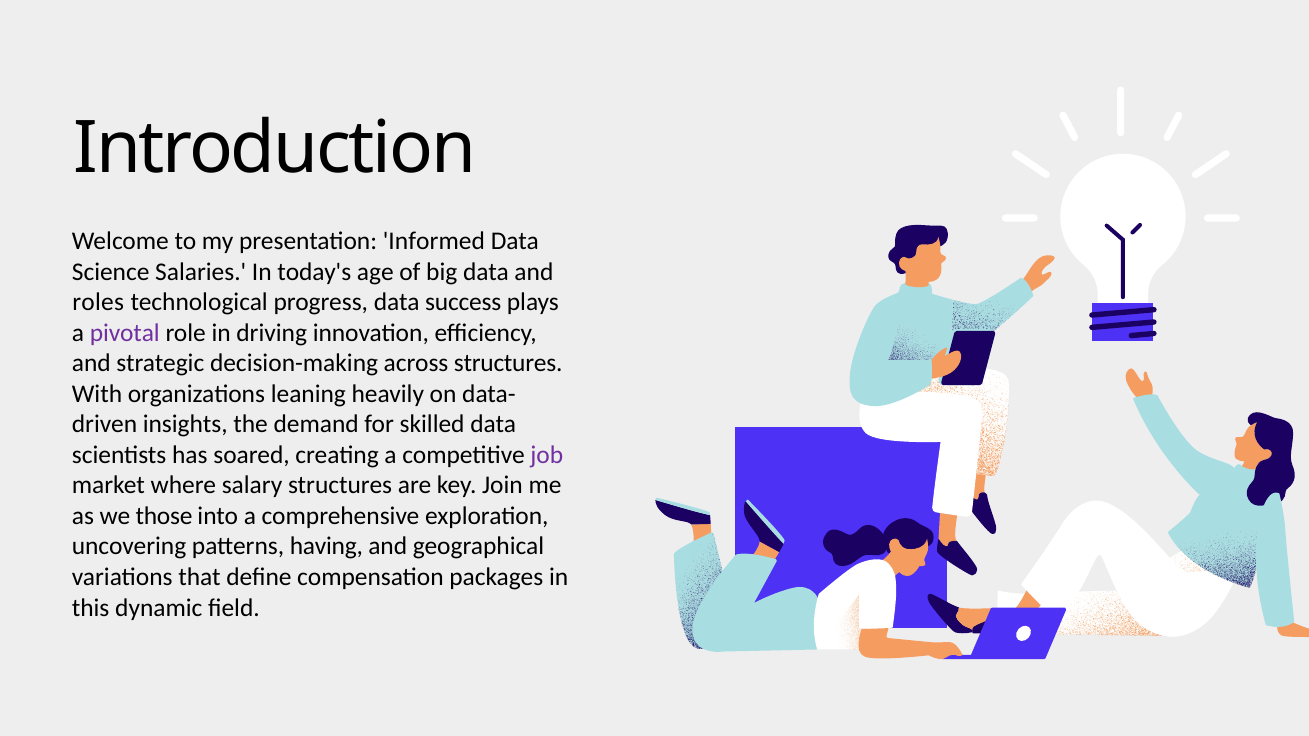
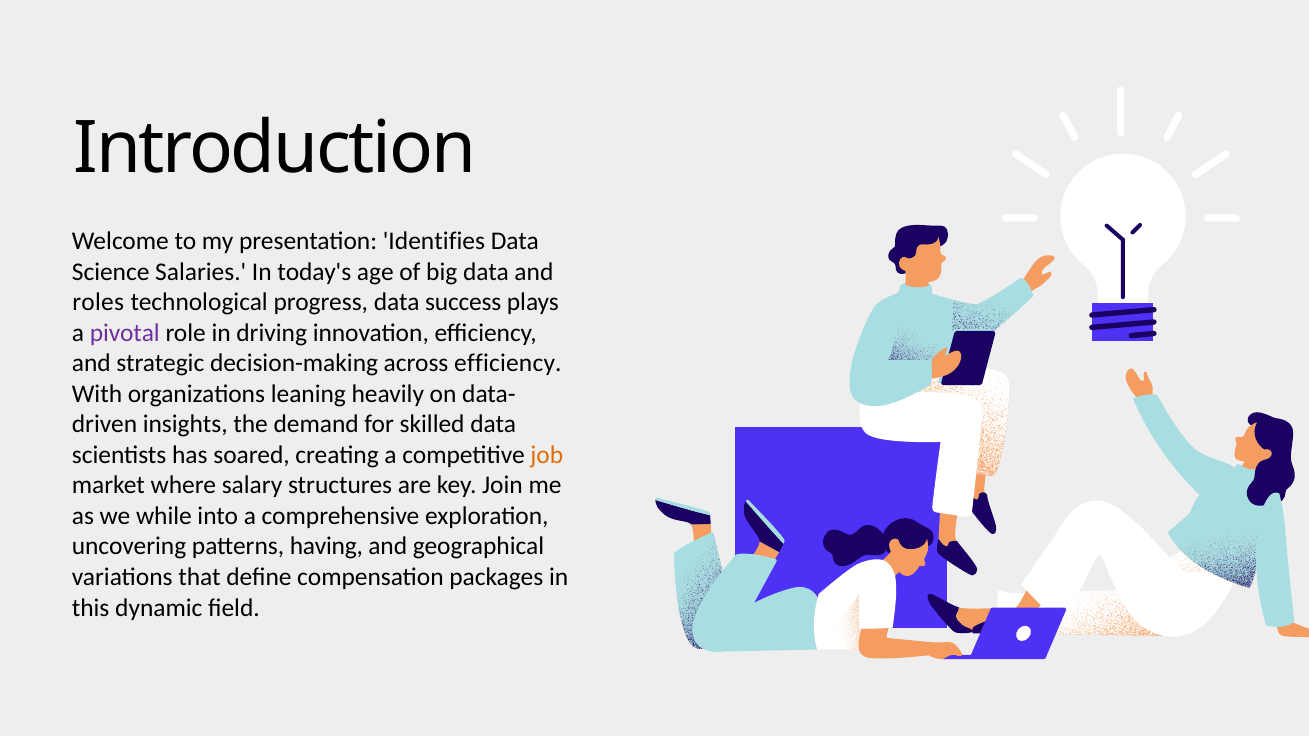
Informed: Informed -> Identifies (434, 241)
across structures: structures -> efficiency (508, 363)
job colour: purple -> orange (547, 455)
those: those -> while (164, 516)
